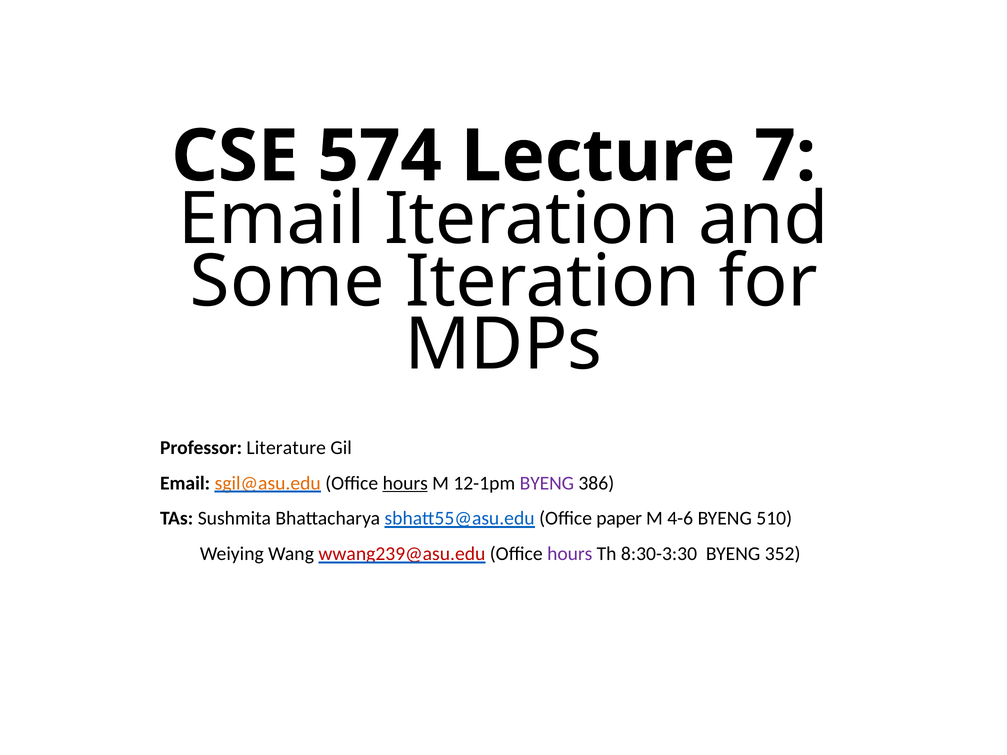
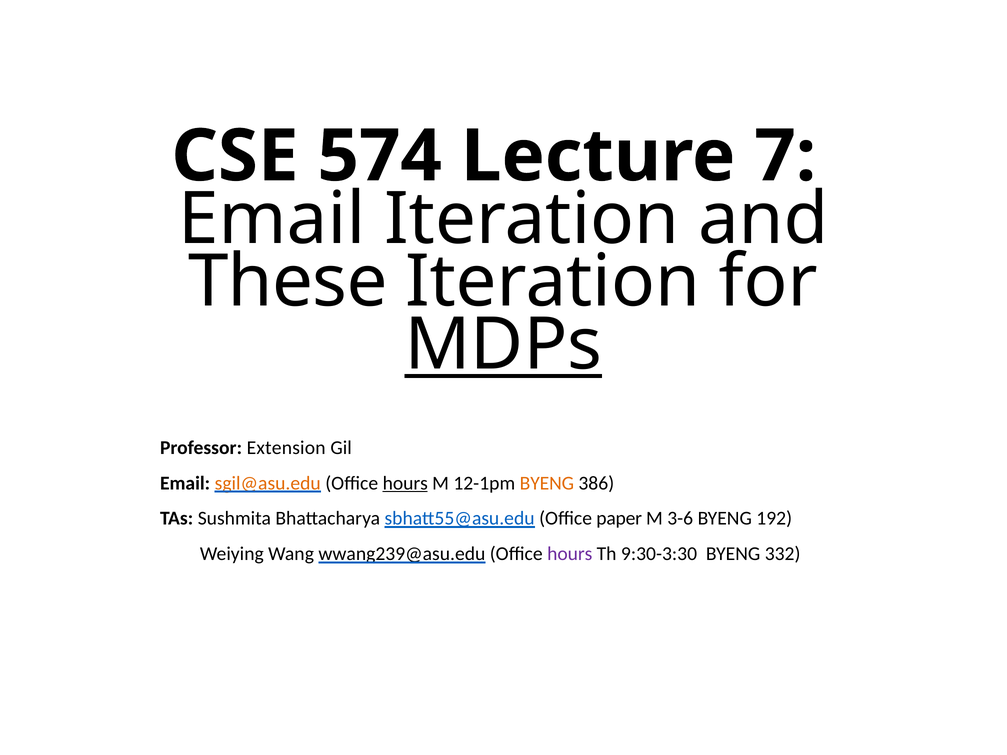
Some: Some -> These (288, 282)
MDPs underline: none -> present (503, 345)
Literature: Literature -> Extension (286, 448)
BYENG colour: purple -> orange (547, 483)
4-6: 4-6 -> 3-6 (680, 519)
510: 510 -> 192 (774, 519)
wwang239@asu.edu colour: red -> black (402, 554)
8:30-3:30: 8:30-3:30 -> 9:30-3:30 (659, 554)
352: 352 -> 332 (783, 554)
